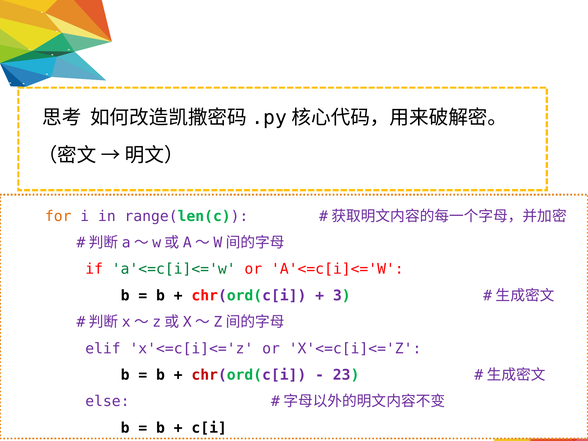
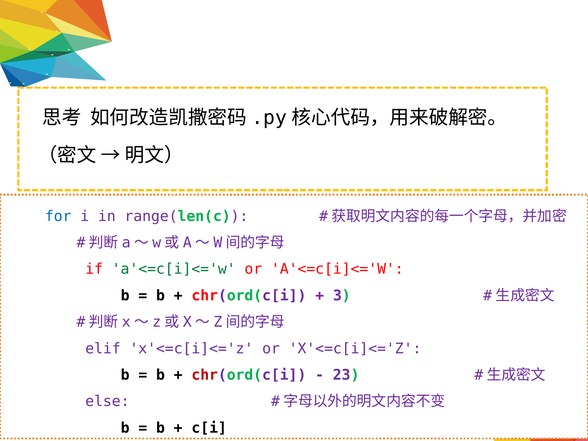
for colour: orange -> blue (58, 216)
